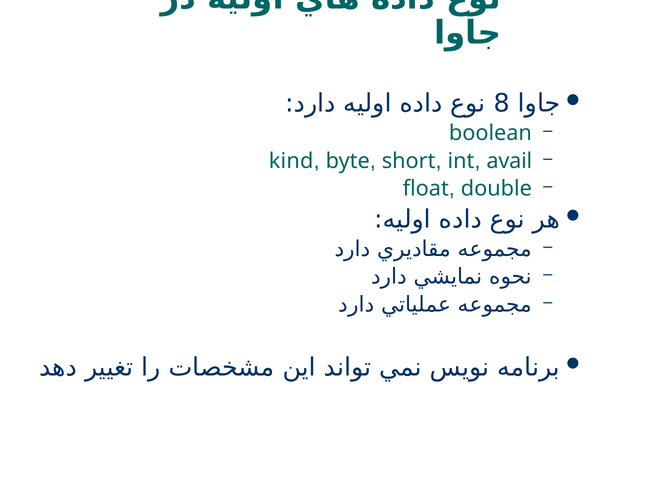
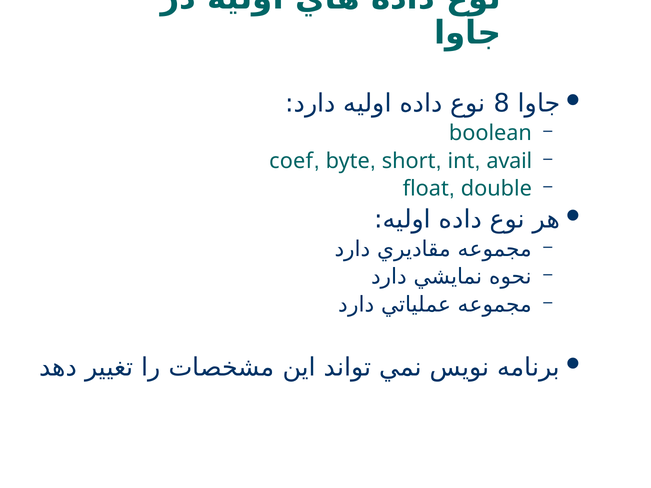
kind: kind -> coef (291, 161)
